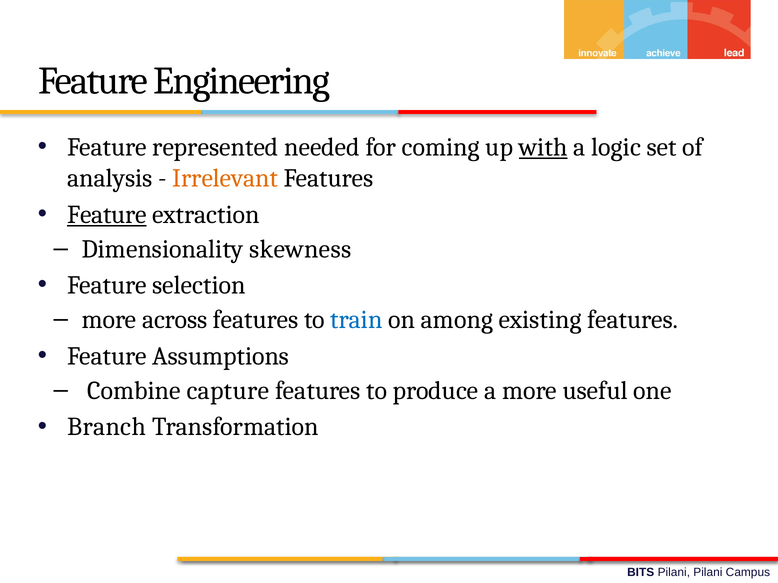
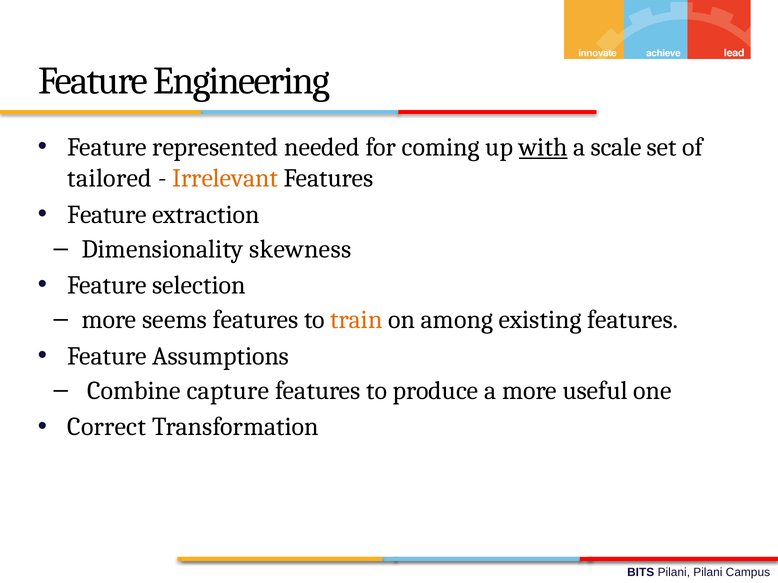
logic: logic -> scale (616, 147)
analysis: analysis -> tailored (110, 178)
Feature underline: present -> none (107, 215)
across: across -> seems (175, 320)
train colour: blue -> orange (356, 320)
Branch: Branch -> Correct (107, 427)
